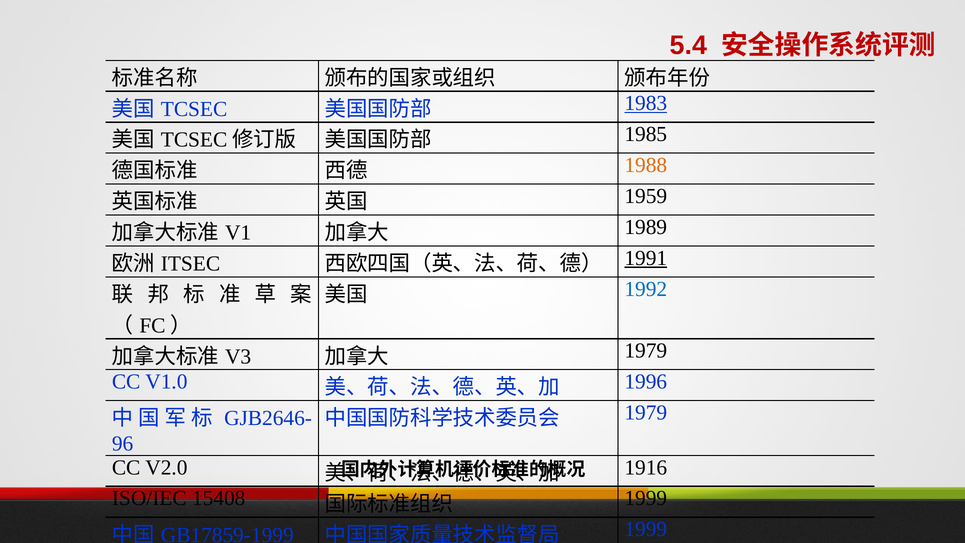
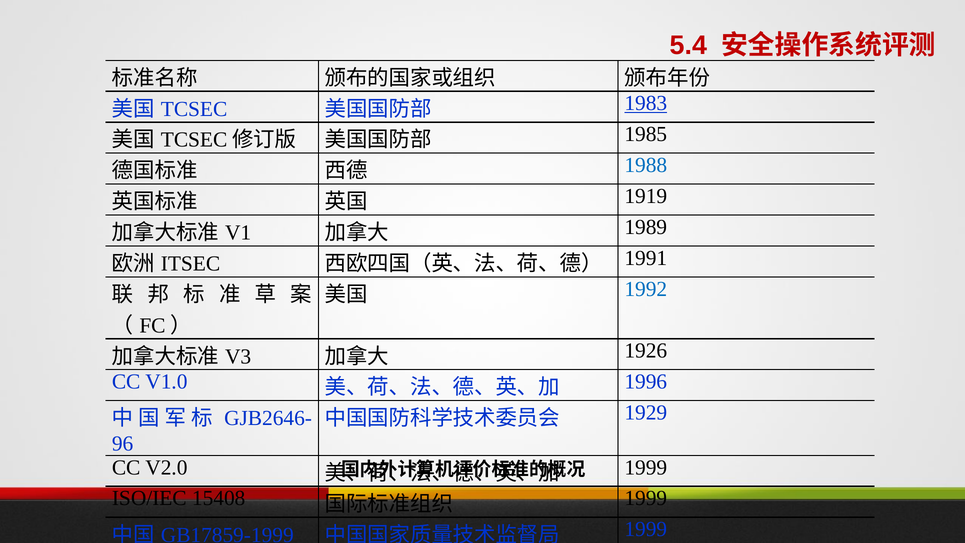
1988 colour: orange -> blue (646, 165)
1959: 1959 -> 1919 (646, 196)
1991 underline: present -> none (646, 258)
1979: 1979 -> 1926 (646, 351)
1979: 1979 -> 1929 (646, 413)
1916: 1916 -> 1999 (646, 467)
